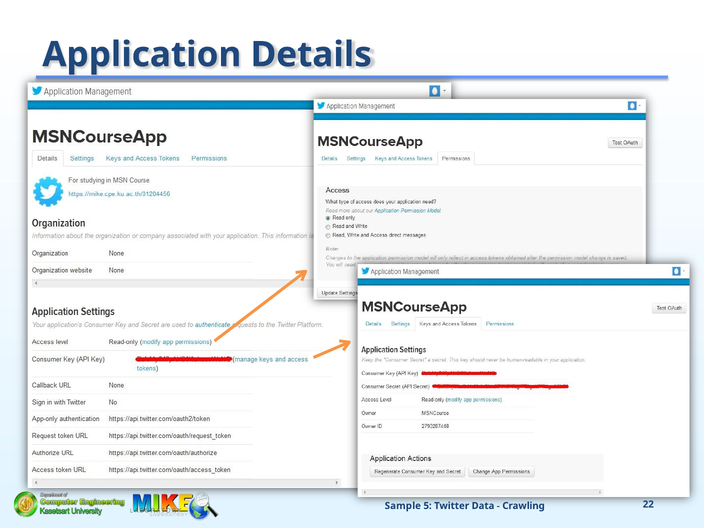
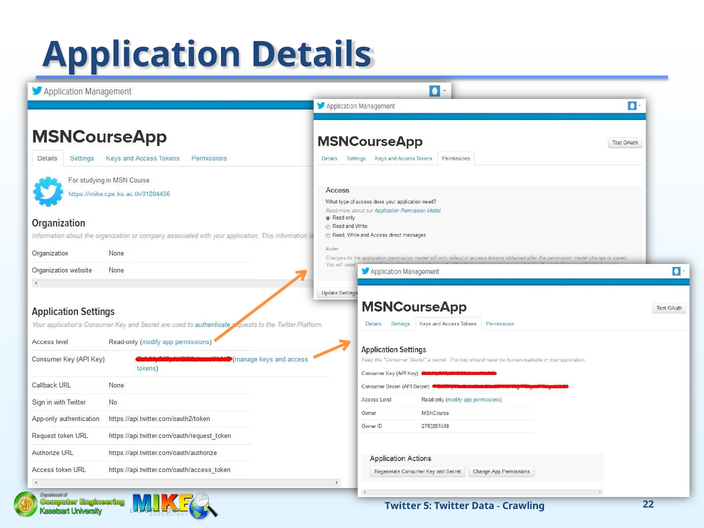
Sample: Sample -> Twitter (403, 506)
